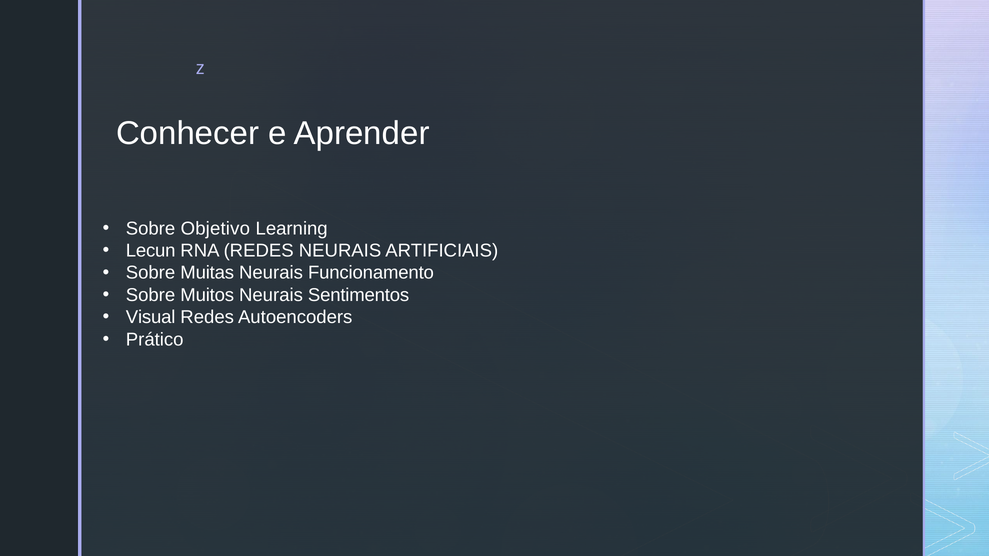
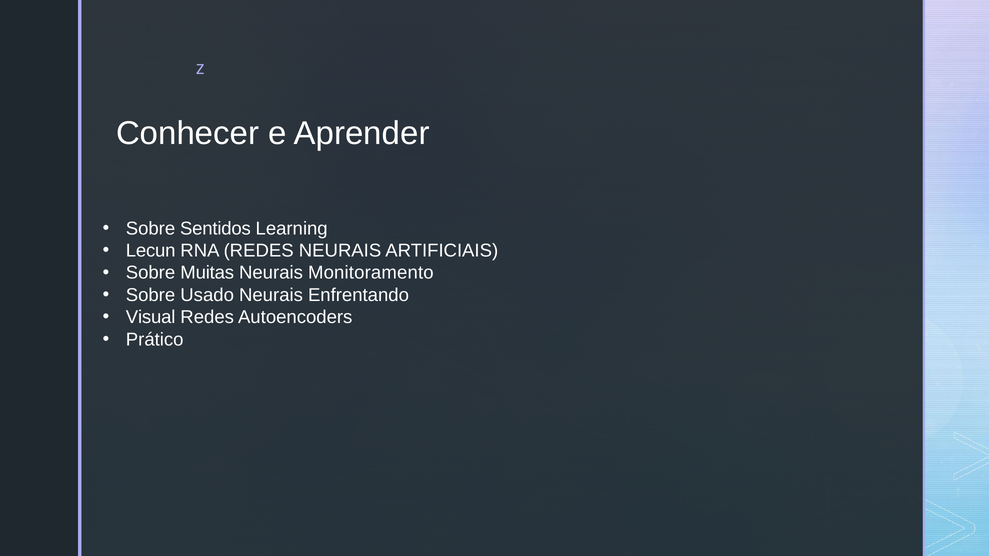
Objetivo: Objetivo -> Sentidos (215, 229)
Funcionamento: Funcionamento -> Monitoramento (371, 273)
Muitos: Muitos -> Usado (207, 295)
Sentimentos: Sentimentos -> Enfrentando (358, 295)
